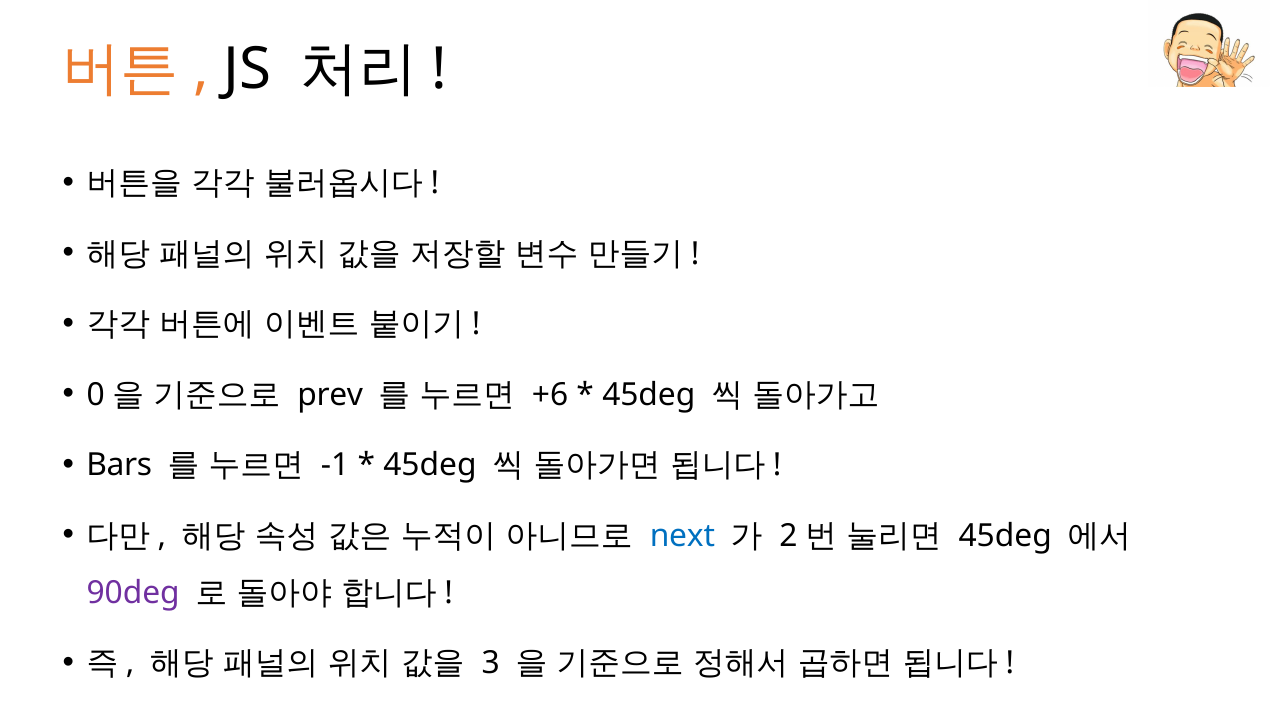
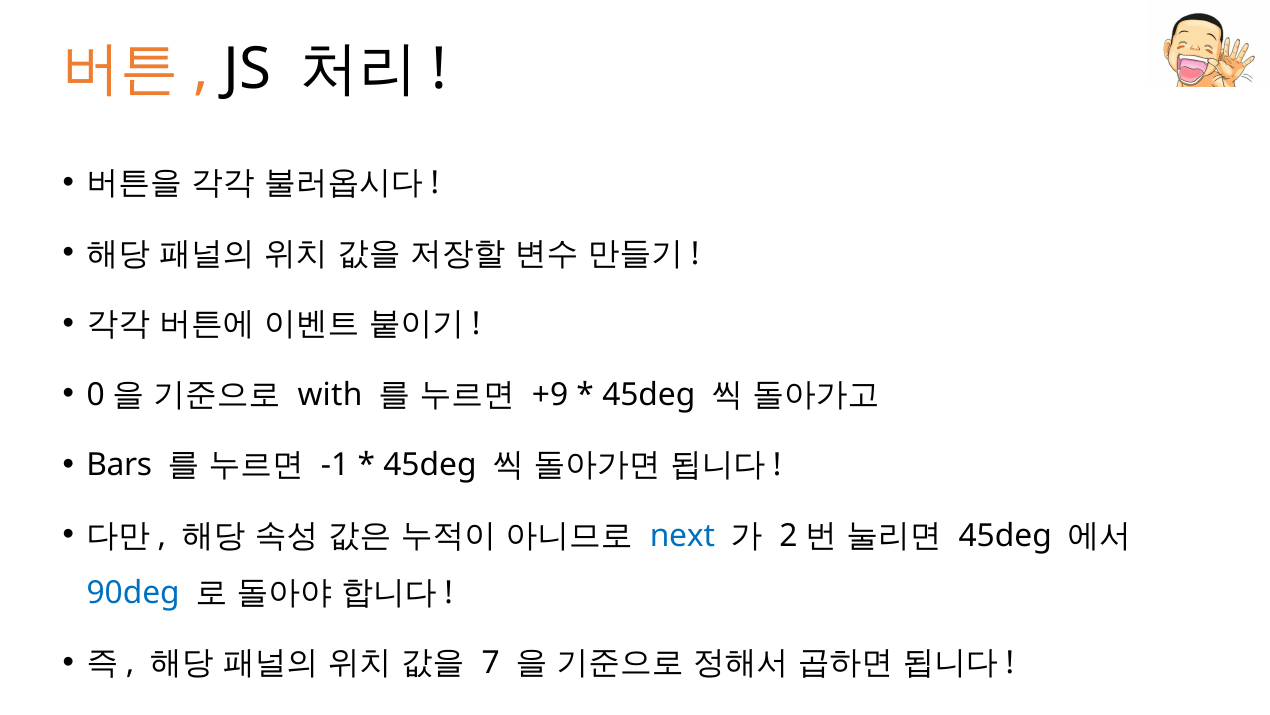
prev: prev -> with (330, 394)
+6: +6 -> +9 (550, 394)
90deg colour: purple -> blue (133, 592)
3: 3 -> 7 (491, 663)
